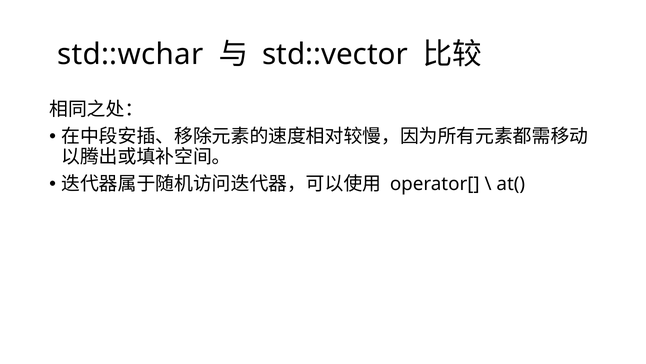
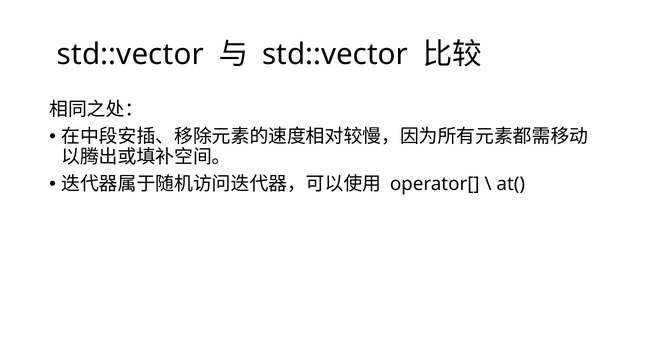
std::wchar: std::wchar -> std::vector (130, 54)
